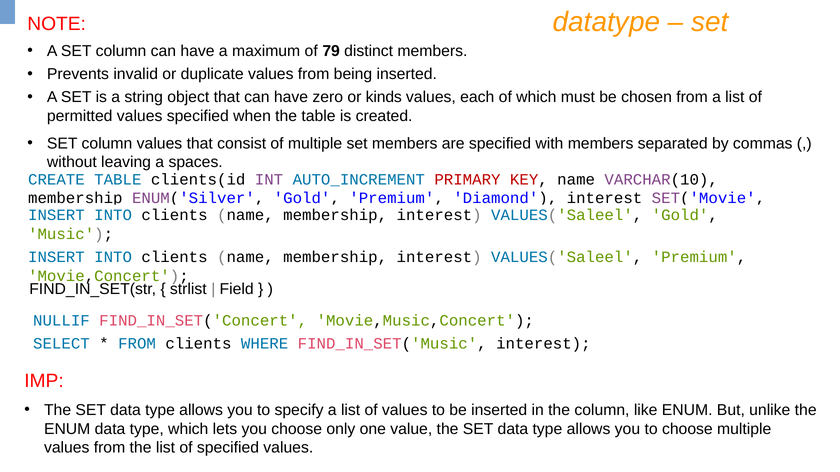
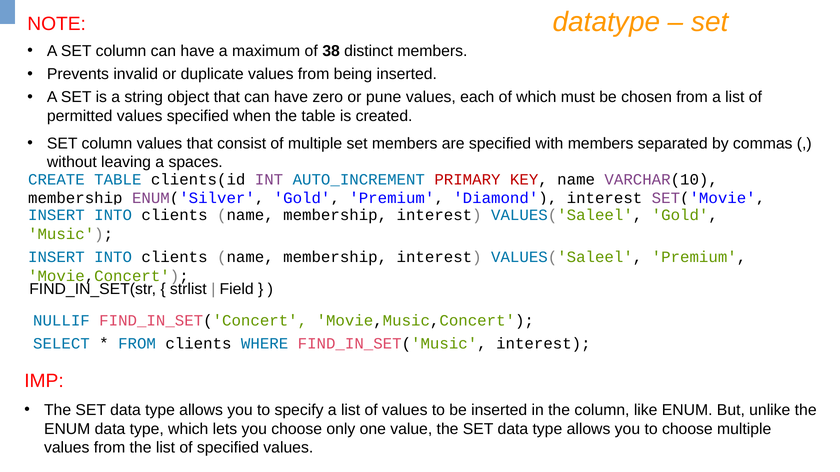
79: 79 -> 38 (331, 51)
kinds: kinds -> pune (384, 97)
